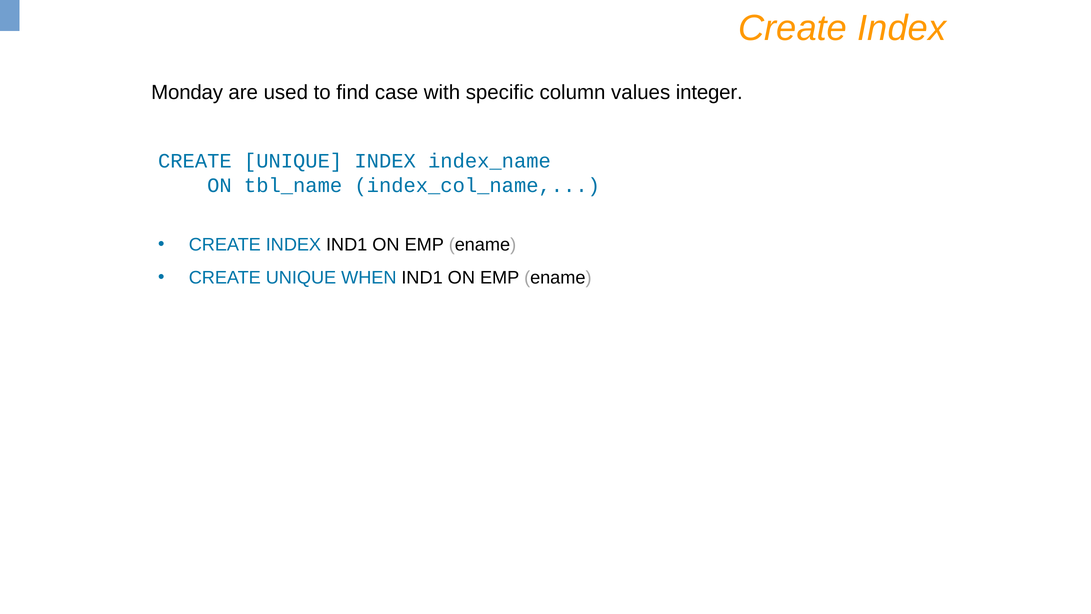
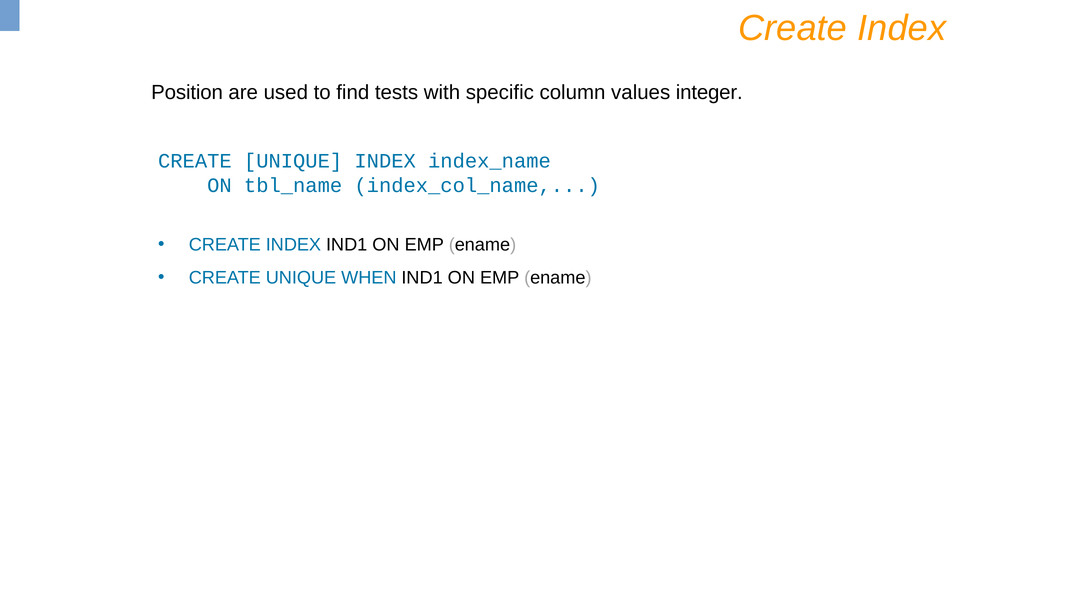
Monday: Monday -> Position (187, 93)
case: case -> tests (397, 93)
